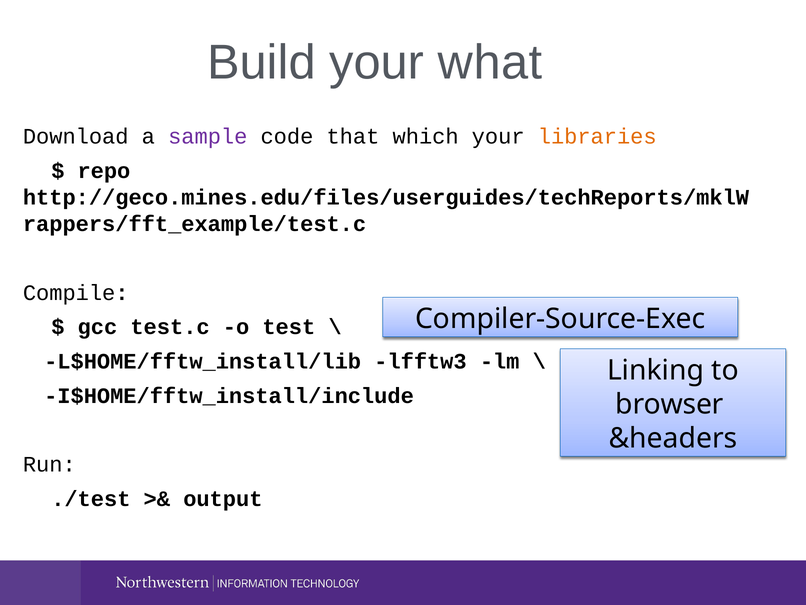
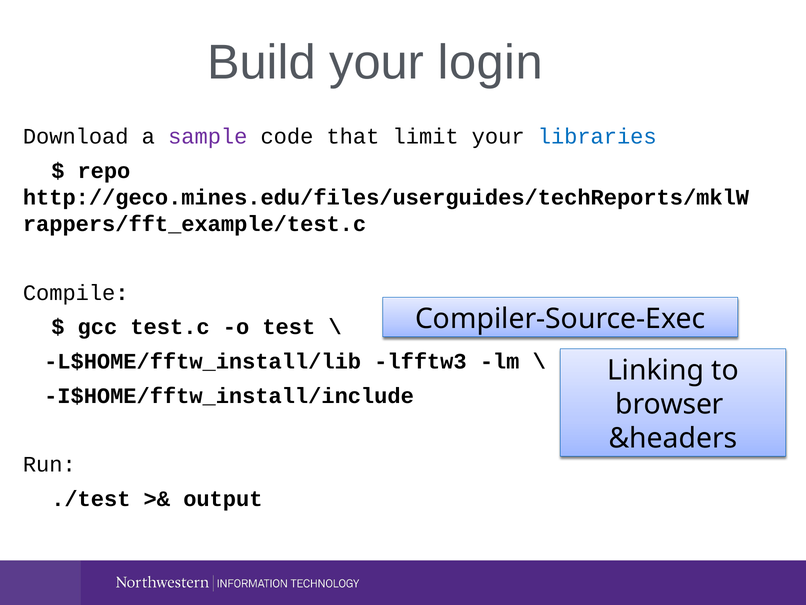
what: what -> login (490, 62)
which: which -> limit (426, 137)
libraries colour: orange -> blue (597, 137)
